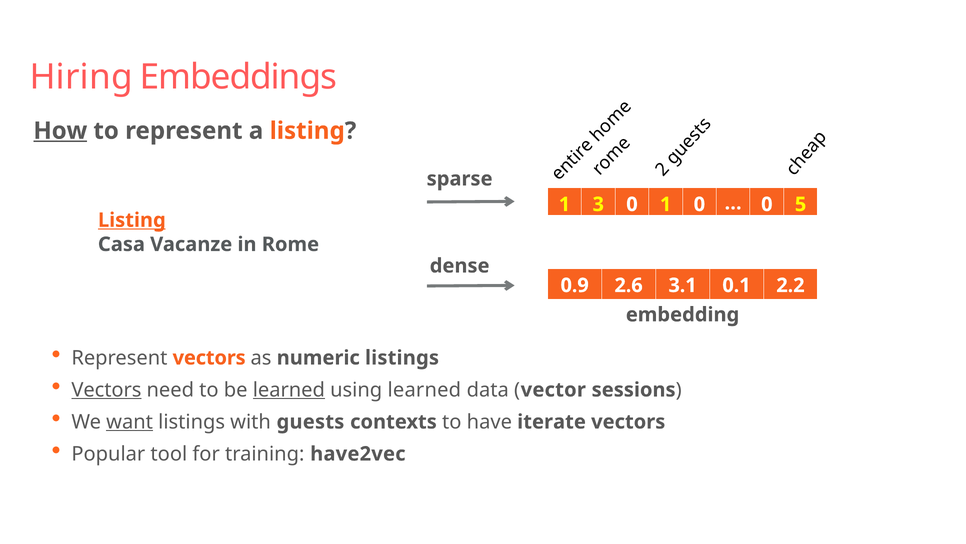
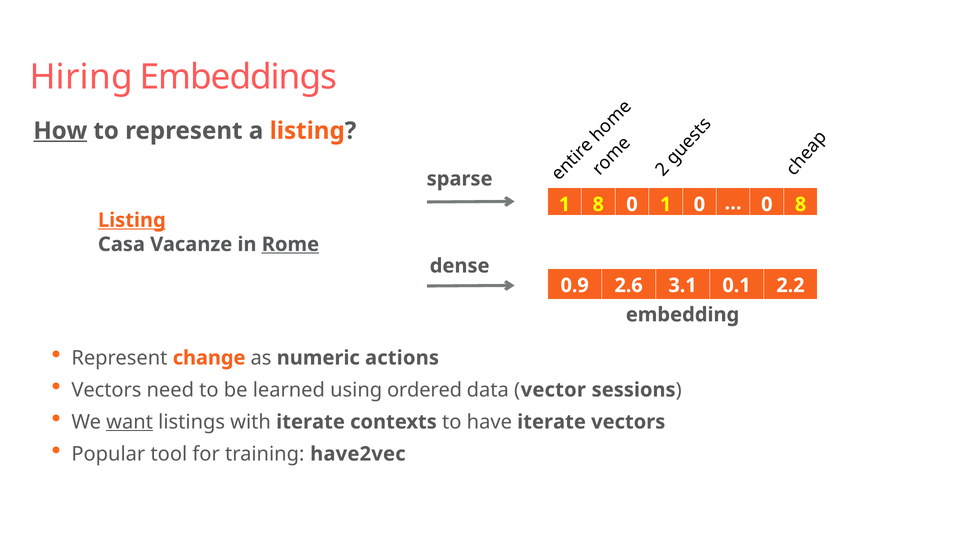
1 3: 3 -> 8 (598, 204)
0 5: 5 -> 8 (801, 204)
Rome underline: none -> present (290, 244)
Represent vectors: vectors -> change (209, 357)
numeric listings: listings -> actions (402, 357)
Vectors underline: present -> none (106, 389)
learned underline: present -> none (289, 389)
using learned: learned -> ordered (425, 389)
with guests: guests -> iterate (311, 421)
